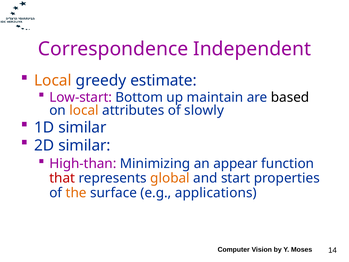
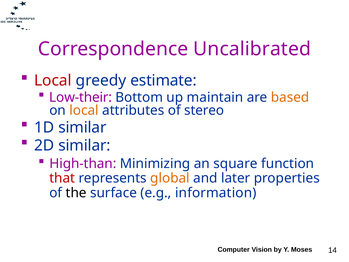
Independent: Independent -> Uncalibrated (252, 49)
Local colour: orange -> red (53, 81)
Low-start: Low-start -> Low-their (81, 97)
based colour: black -> orange (290, 97)
slowly: slowly -> stereo (204, 110)
appear: appear -> square (235, 163)
start: start -> later (236, 178)
the colour: orange -> black (76, 193)
applications: applications -> information (216, 193)
